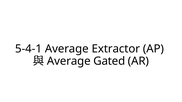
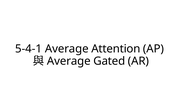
Extractor: Extractor -> Attention (116, 49)
